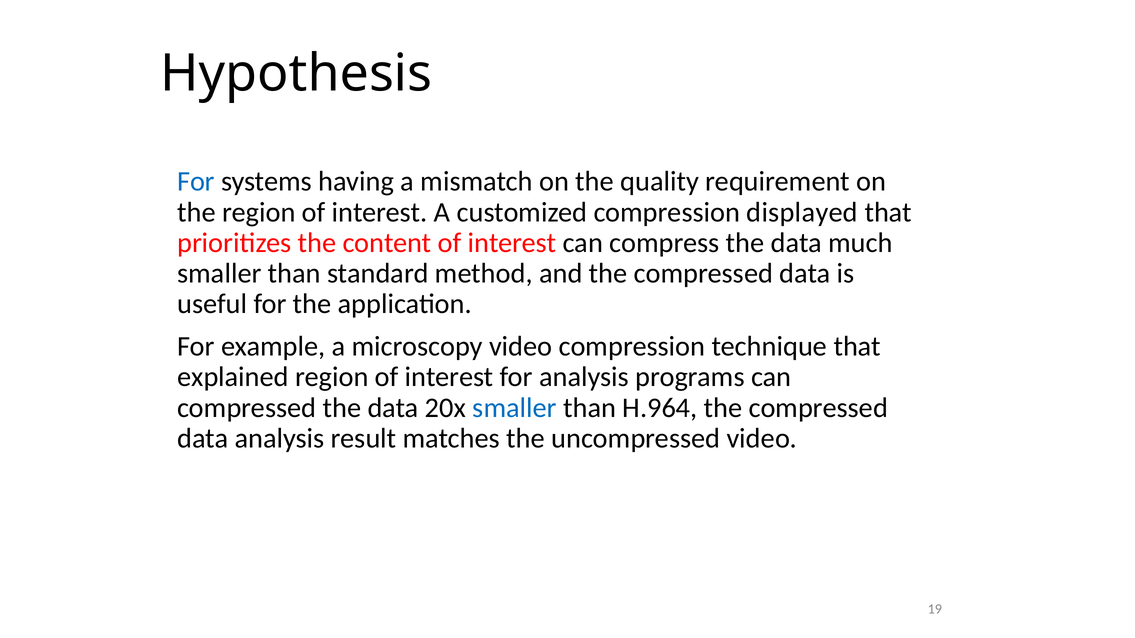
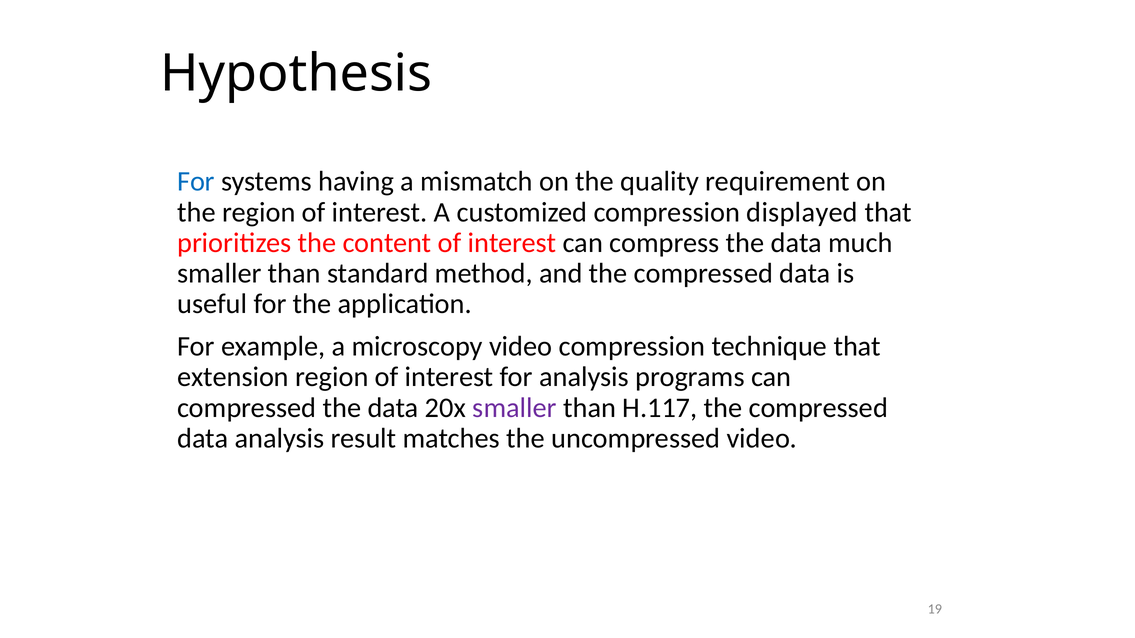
explained: explained -> extension (233, 377)
smaller colour: blue -> purple (515, 408)
H.964: H.964 -> H.117 (660, 408)
